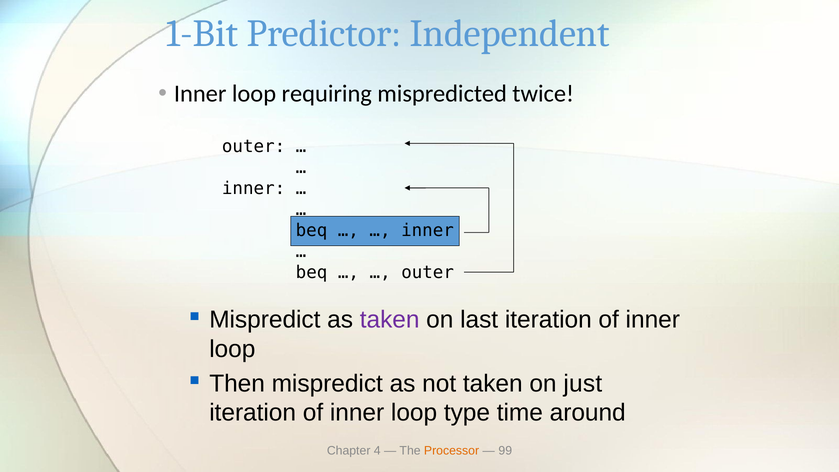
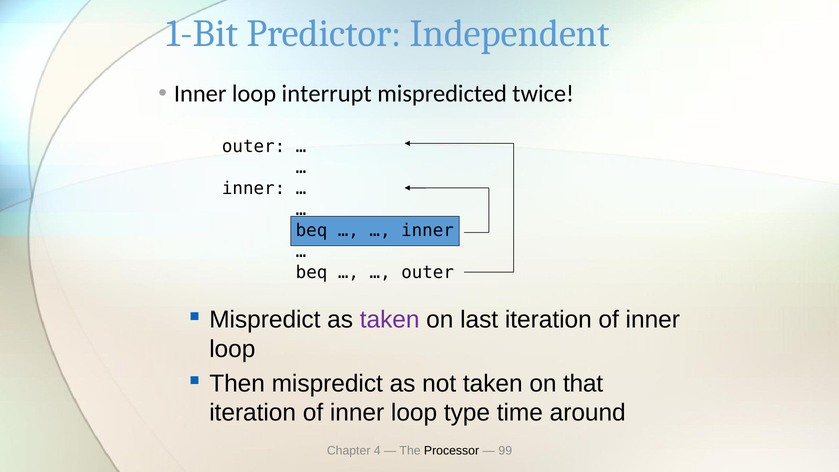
requiring: requiring -> interrupt (327, 94)
just: just -> that (583, 383)
Processor colour: orange -> black (452, 451)
